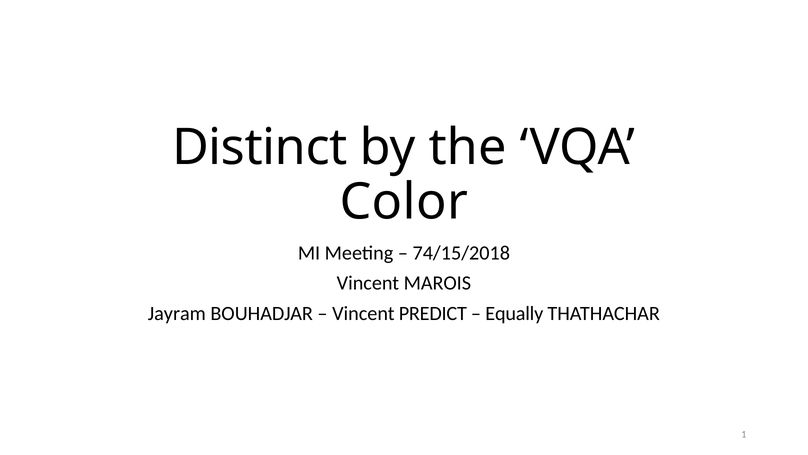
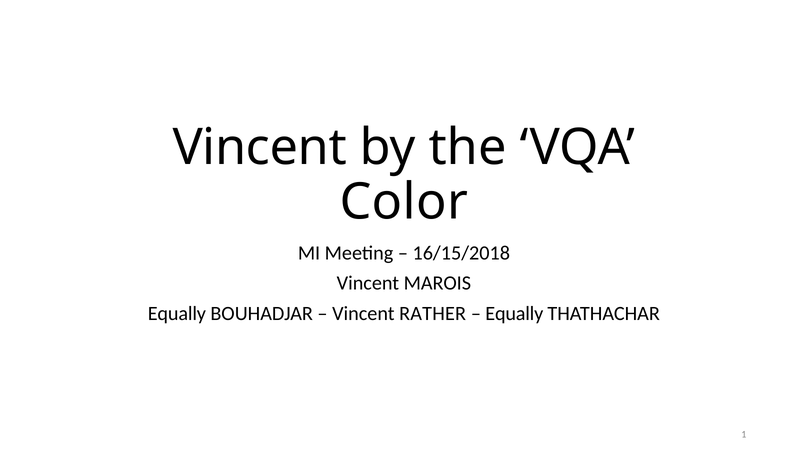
Distinct: Distinct -> Vincent (260, 147)
74/15/2018: 74/15/2018 -> 16/15/2018 (461, 253)
Jayram: Jayram -> Equally (177, 313)
PREDICT: PREDICT -> RATHER (433, 313)
